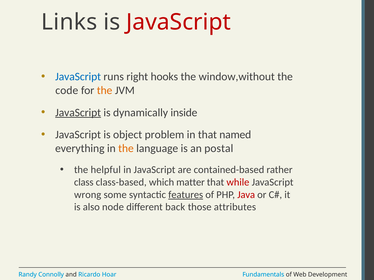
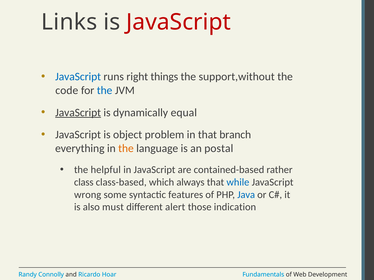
hooks: hooks -> things (164, 77)
window,without: window,without -> support,without (237, 77)
the colour: orange -> blue (105, 91)
inside: inside -> equal (184, 113)
named: named -> branch (235, 135)
matter: matter -> always (190, 182)
while colour: red -> blue (238, 182)
features underline: present -> none (186, 195)
Java colour: red -> blue (246, 195)
node: node -> must (113, 207)
back: back -> alert (175, 207)
attributes: attributes -> indication (235, 207)
